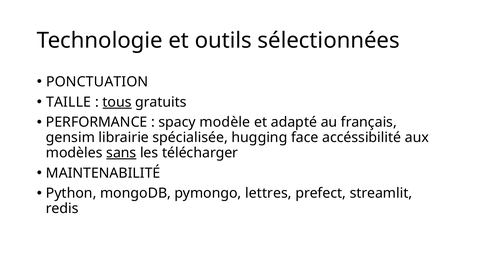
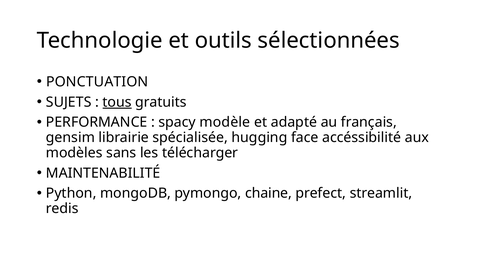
TAILLE: TAILLE -> SUJETS (69, 102)
sans underline: present -> none (121, 153)
lettres: lettres -> chaine (269, 194)
